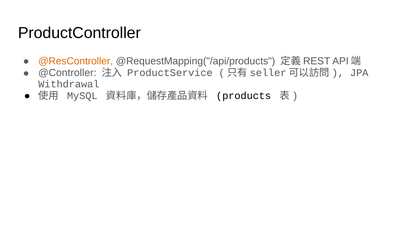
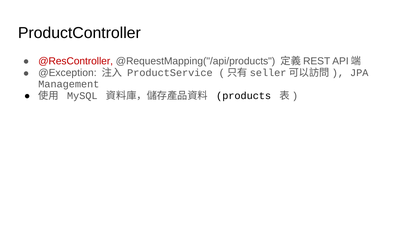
@ResController colour: orange -> red (76, 61)
@Controller: @Controller -> @Exception (67, 73)
Withdrawal: Withdrawal -> Management (69, 84)
